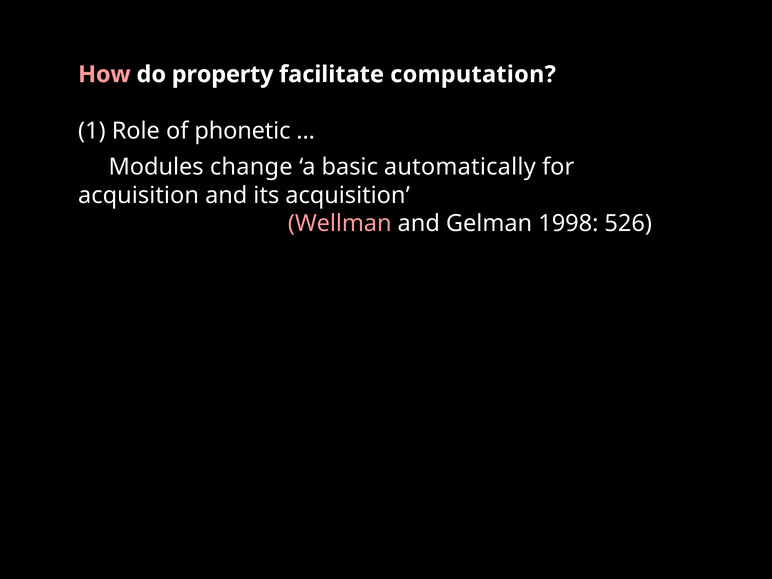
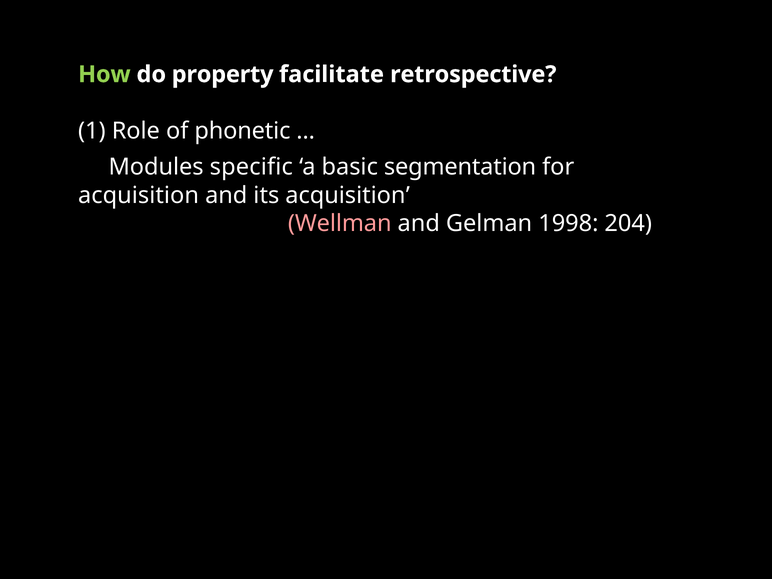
How colour: pink -> light green (104, 74)
computation: computation -> retrospective (473, 74)
change: change -> specific (251, 167)
automatically: automatically -> segmentation (460, 167)
526: 526 -> 204 (628, 224)
